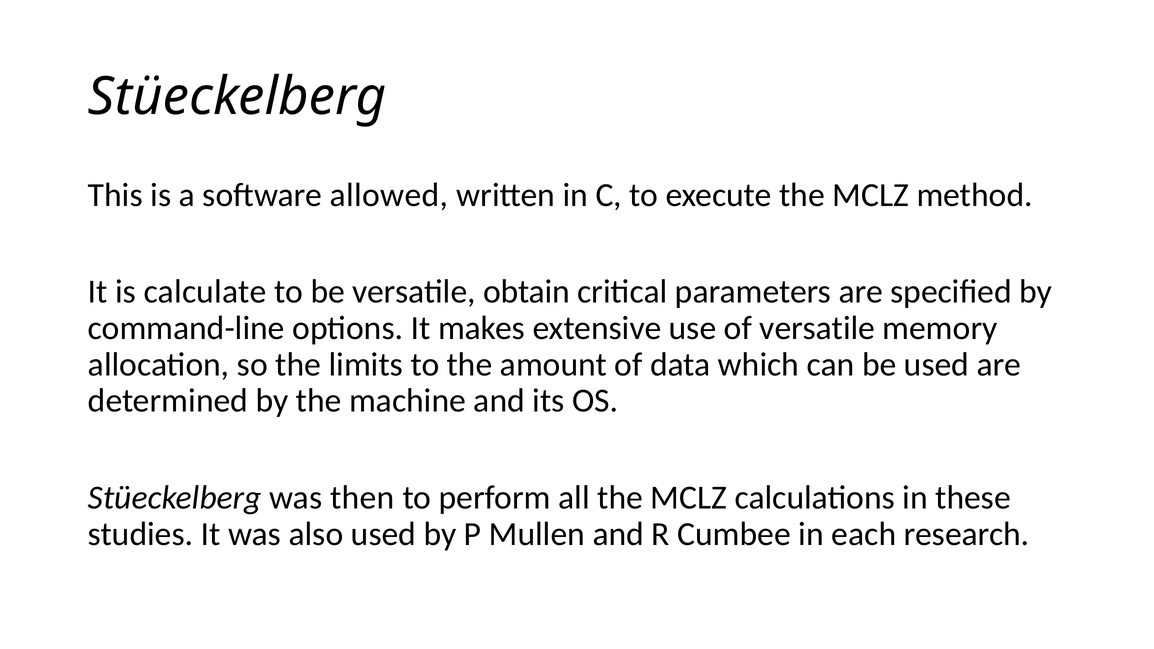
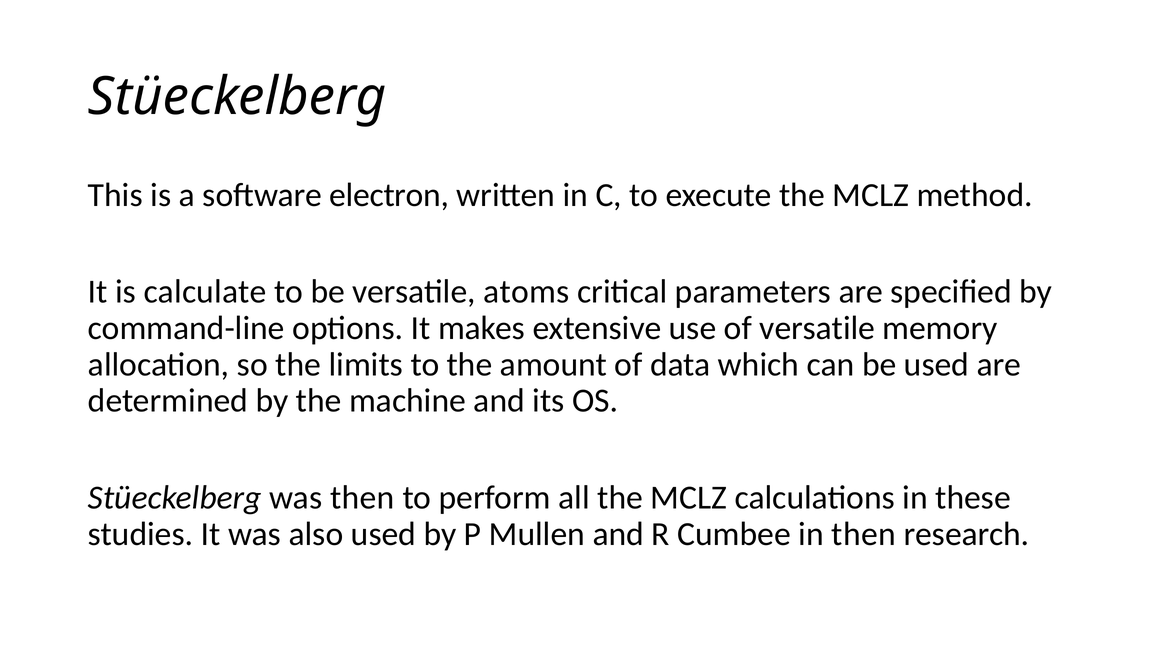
allowed: allowed -> electron (389, 195)
obtain: obtain -> atoms (526, 292)
in each: each -> then (864, 534)
